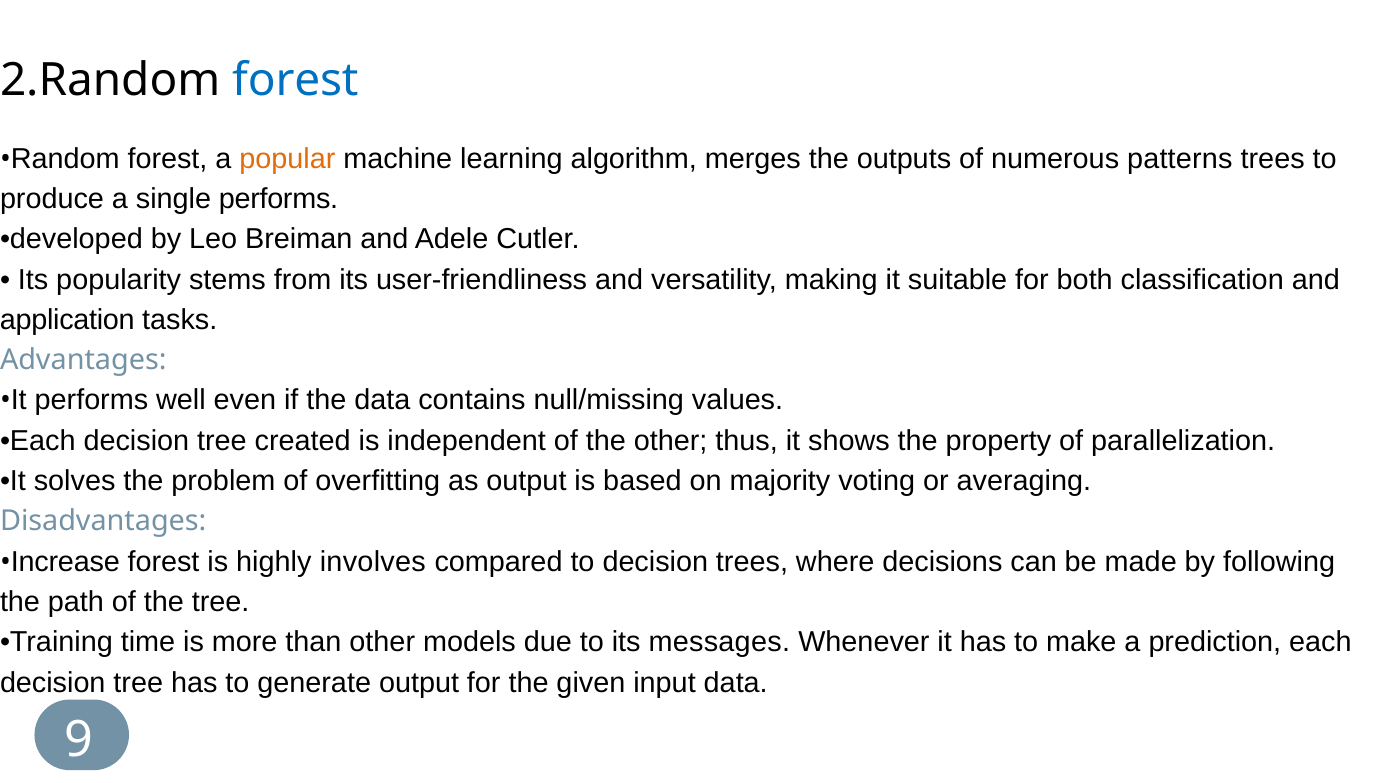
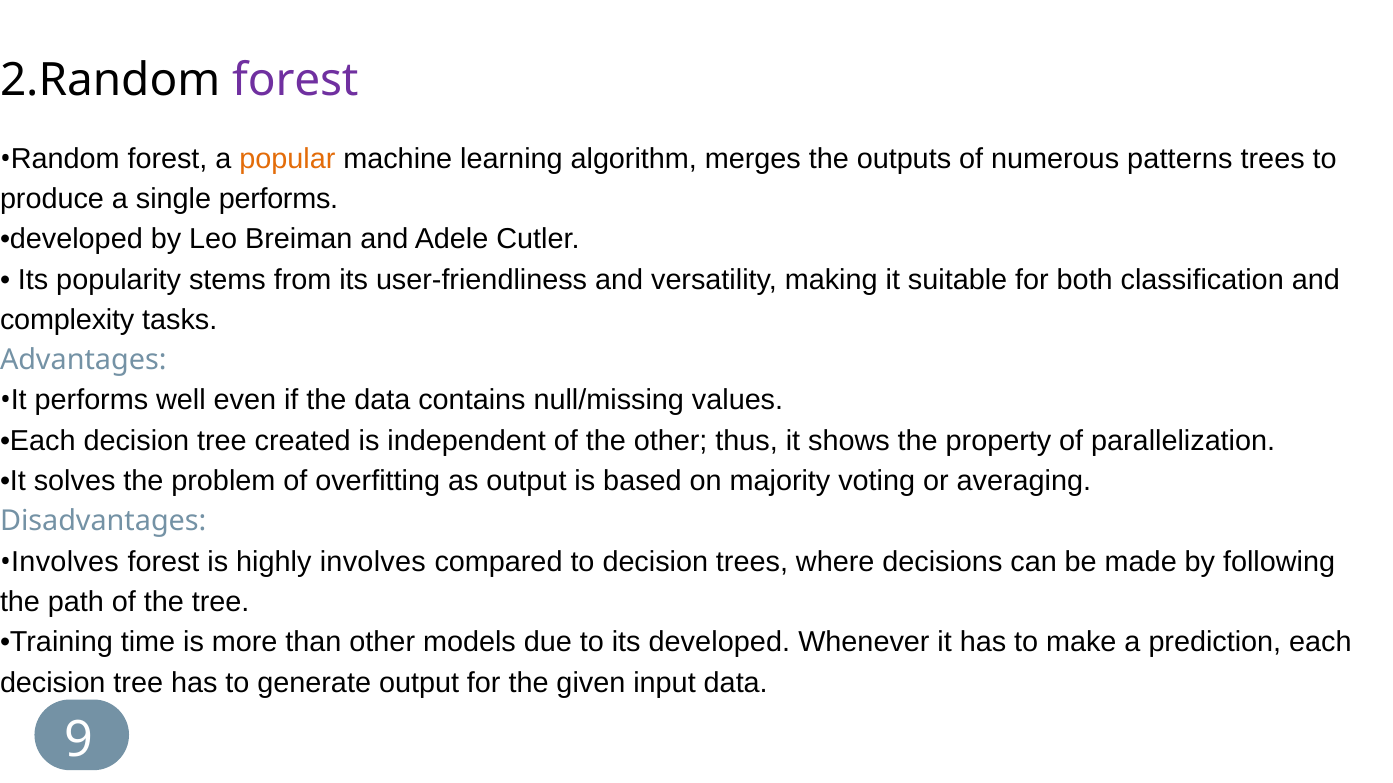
forest colour: blue -> purple (295, 80)
application: application -> complexity (67, 320)
Increase: Increase -> Involves (65, 562)
its messages: messages -> developed (719, 643)
